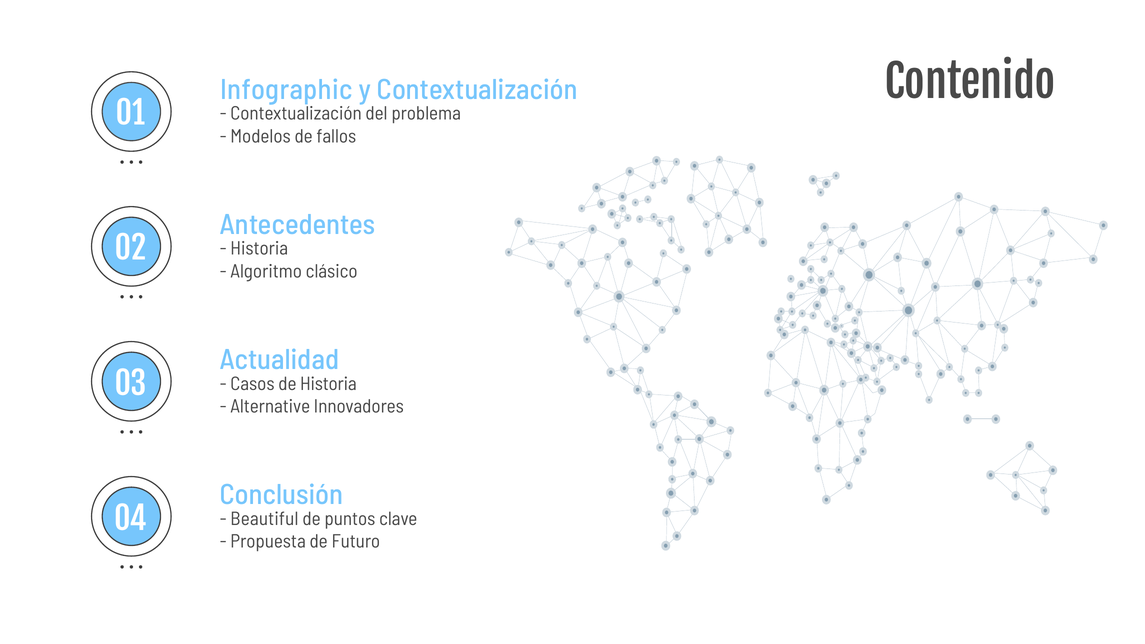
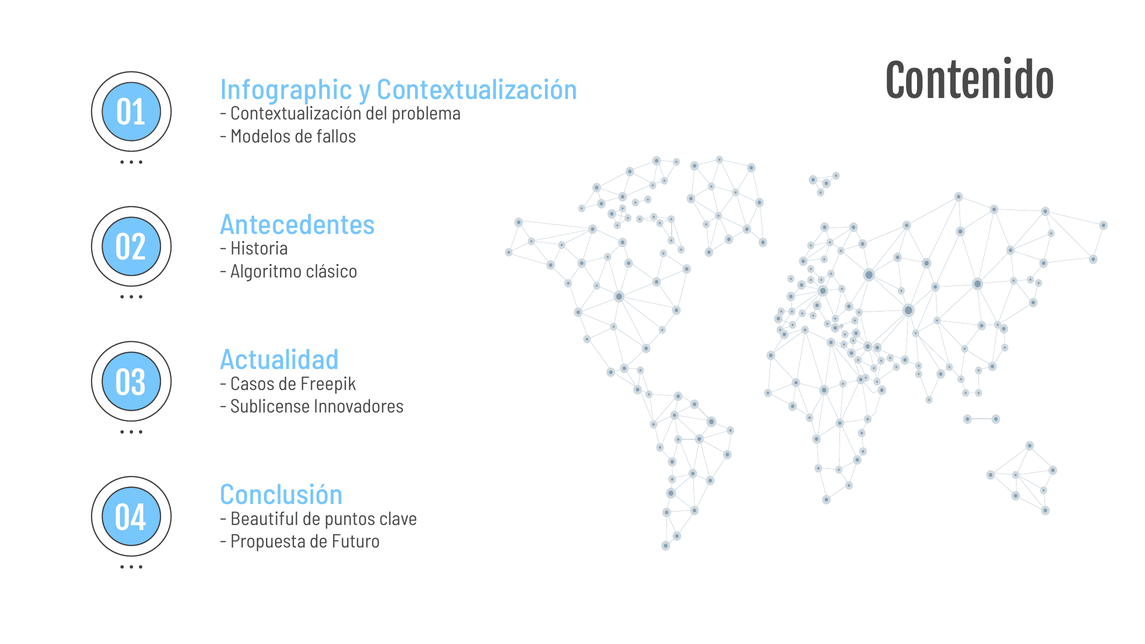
de Historia: Historia -> Freepik (328, 384)
Alternative: Alternative -> Sublicense (270, 407)
